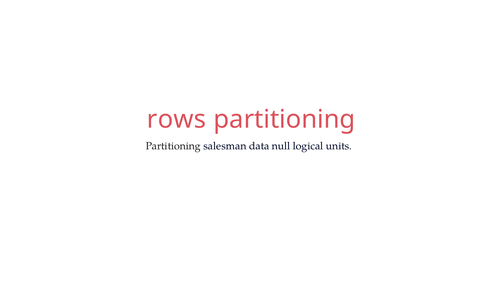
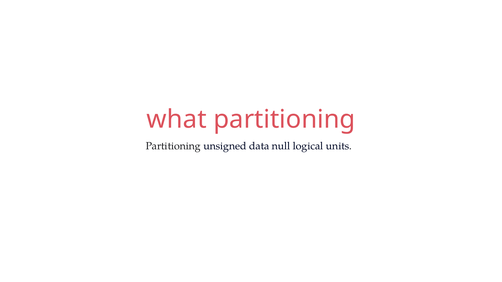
rows: rows -> what (177, 120)
salesman: salesman -> unsigned (225, 146)
